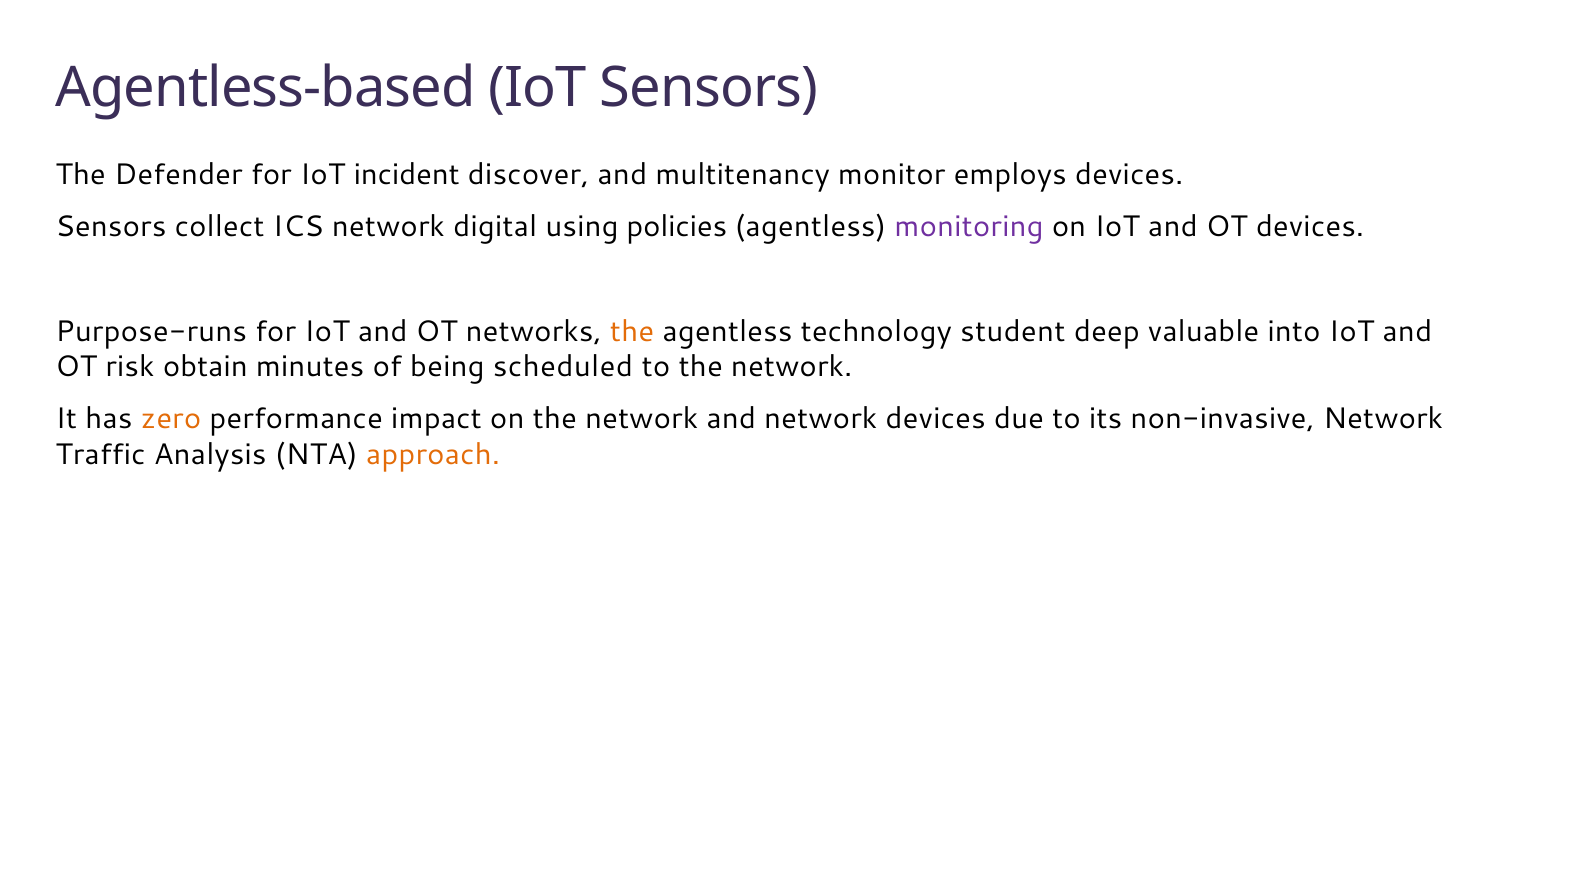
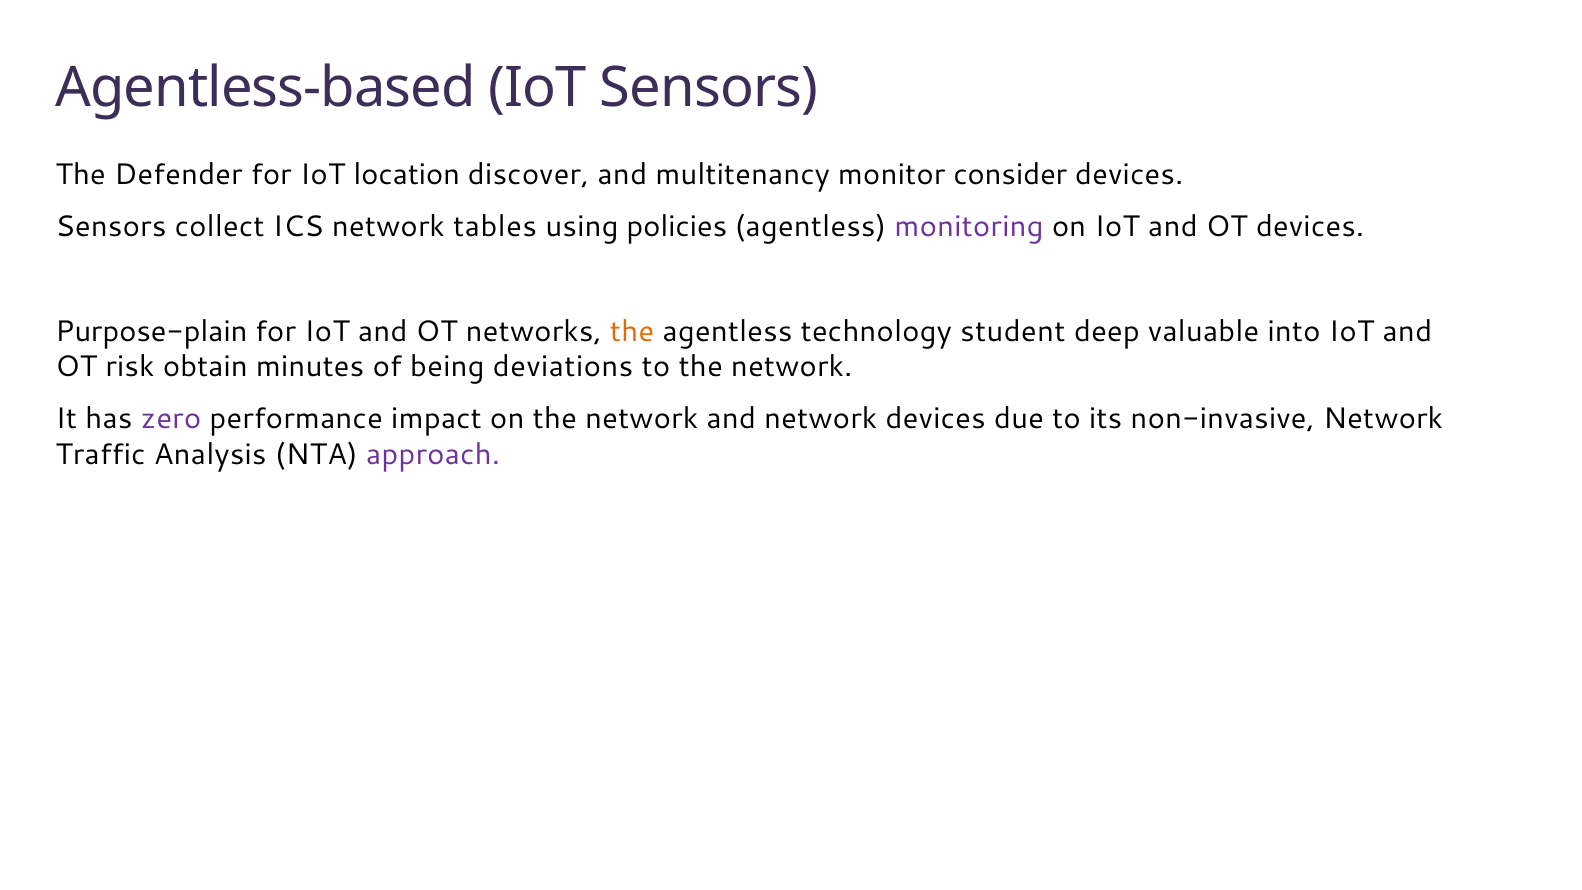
incident: incident -> location (407, 175)
employs: employs -> consider (1010, 175)
digital: digital -> tables (495, 227)
Purpose-runs: Purpose-runs -> Purpose-plain (151, 331)
scheduled: scheduled -> deviations (563, 367)
zero colour: orange -> purple (171, 419)
approach colour: orange -> purple (433, 454)
